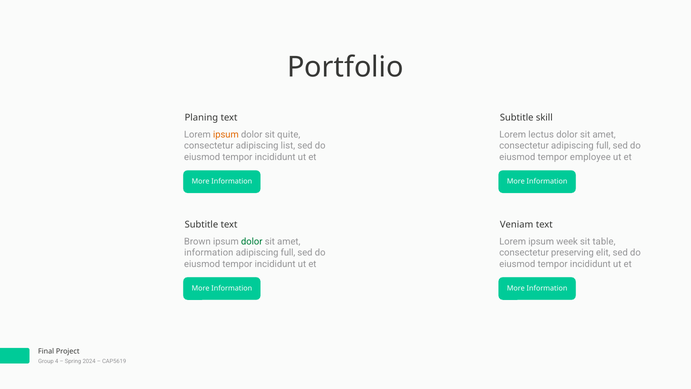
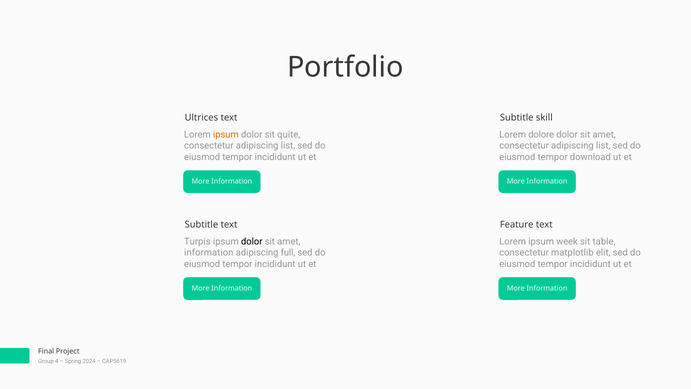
Planing: Planing -> Ultrices (201, 117)
lectus: lectus -> dolore (541, 134)
full: full -> list (603, 146)
employee: employee -> download (590, 157)
Veniam: Veniam -> Feature (517, 224)
Brown: Brown -> Turpis (197, 241)
dolor colour: green -> black (252, 241)
preserving: preserving -> matplotlib (572, 252)
